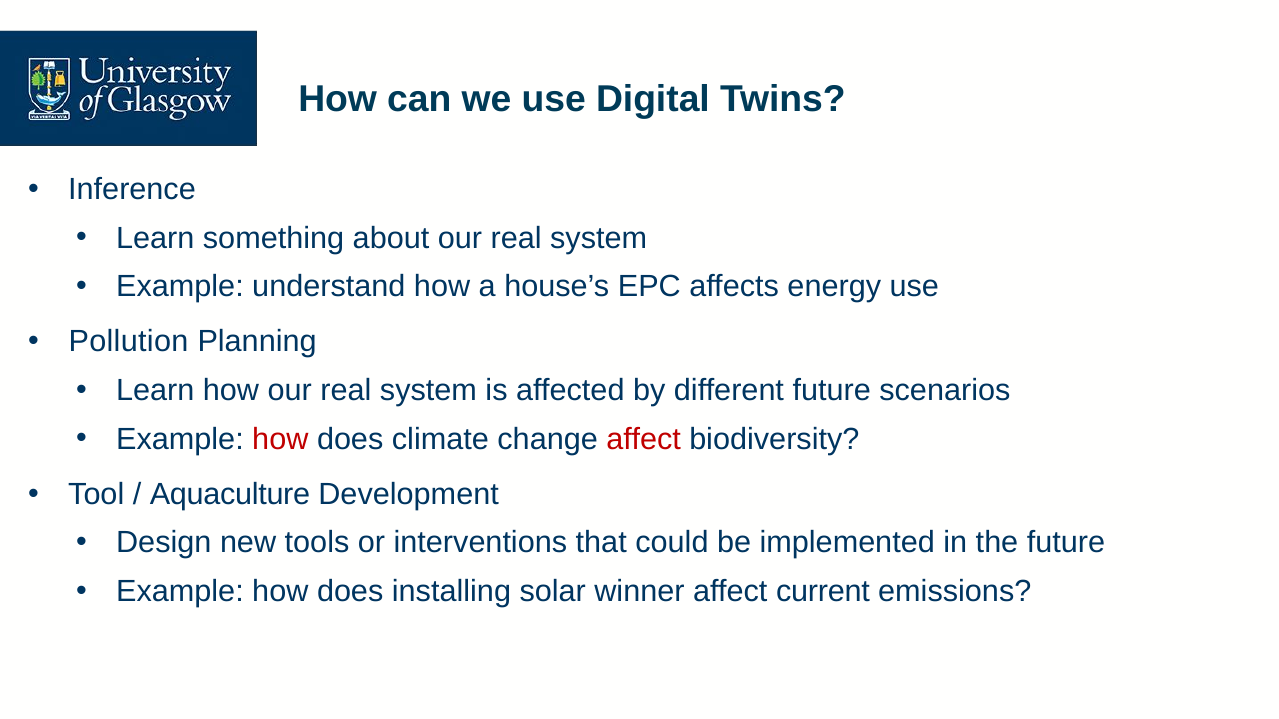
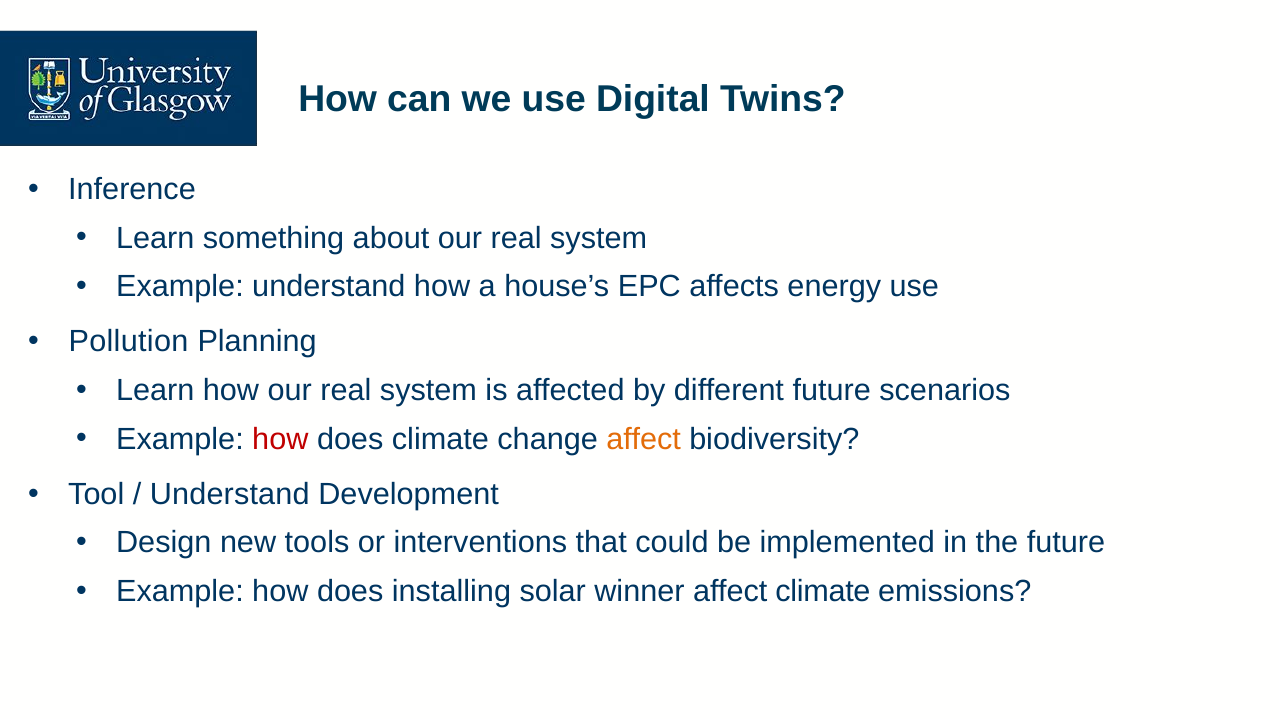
affect colour: red -> orange (644, 439)
Aquaculture: Aquaculture -> Understand (230, 495)
affect current: current -> climate (823, 592)
